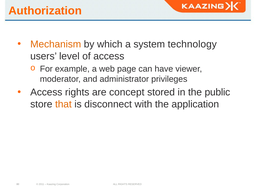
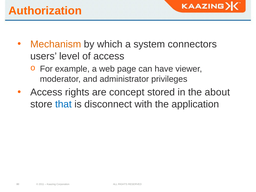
technology: technology -> connectors (192, 44)
public: public -> about (217, 92)
that colour: orange -> blue (63, 104)
